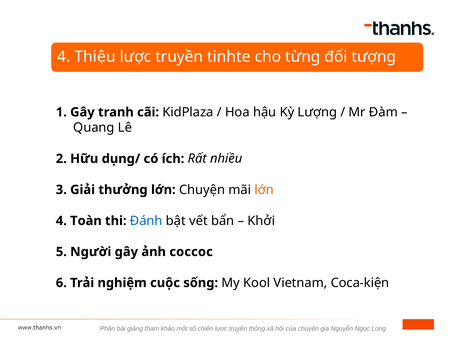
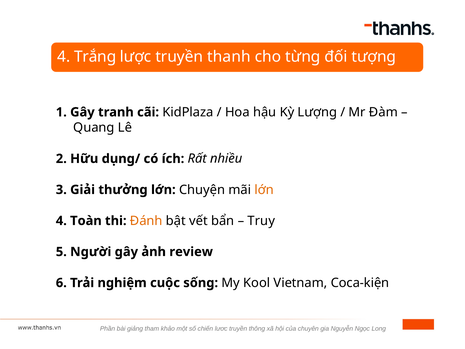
Thiệu: Thiệu -> Trắng (95, 57)
tinhte: tinhte -> thanh (229, 57)
Đánh colour: blue -> orange (146, 221)
Khởi: Khởi -> Truy (261, 221)
coccoc: coccoc -> review (191, 252)
